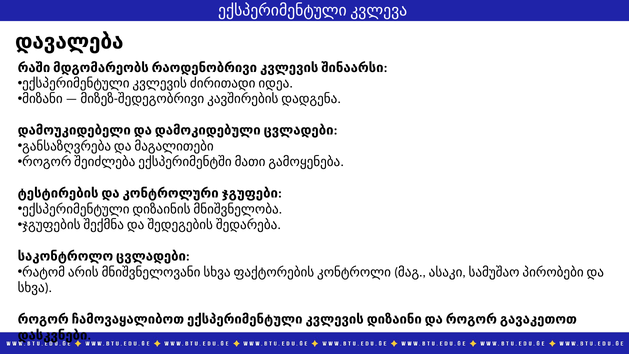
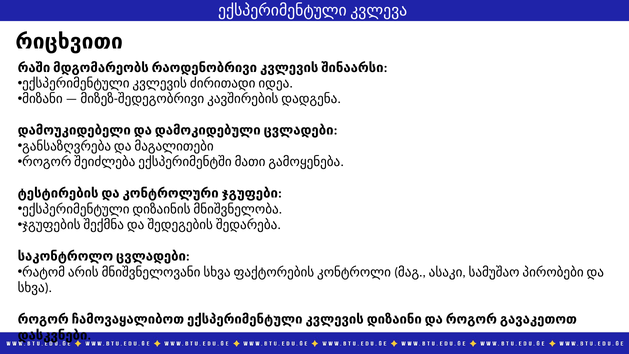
დავალება: დავალება -> რიცხვითი (69, 42)
